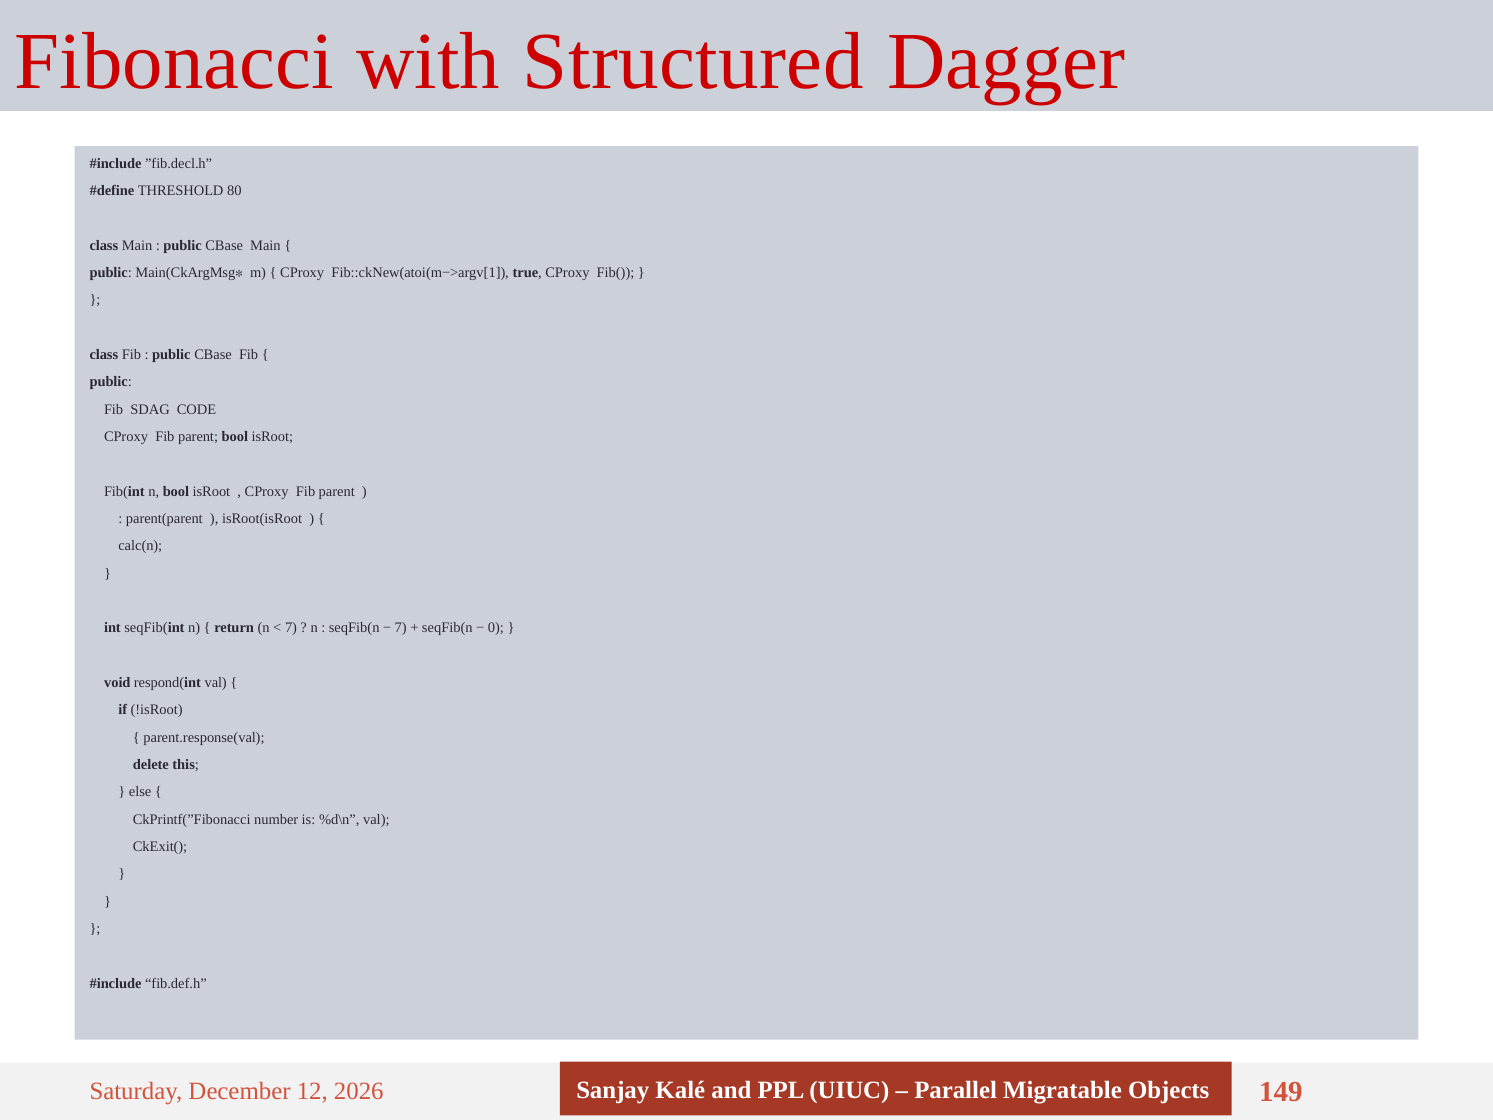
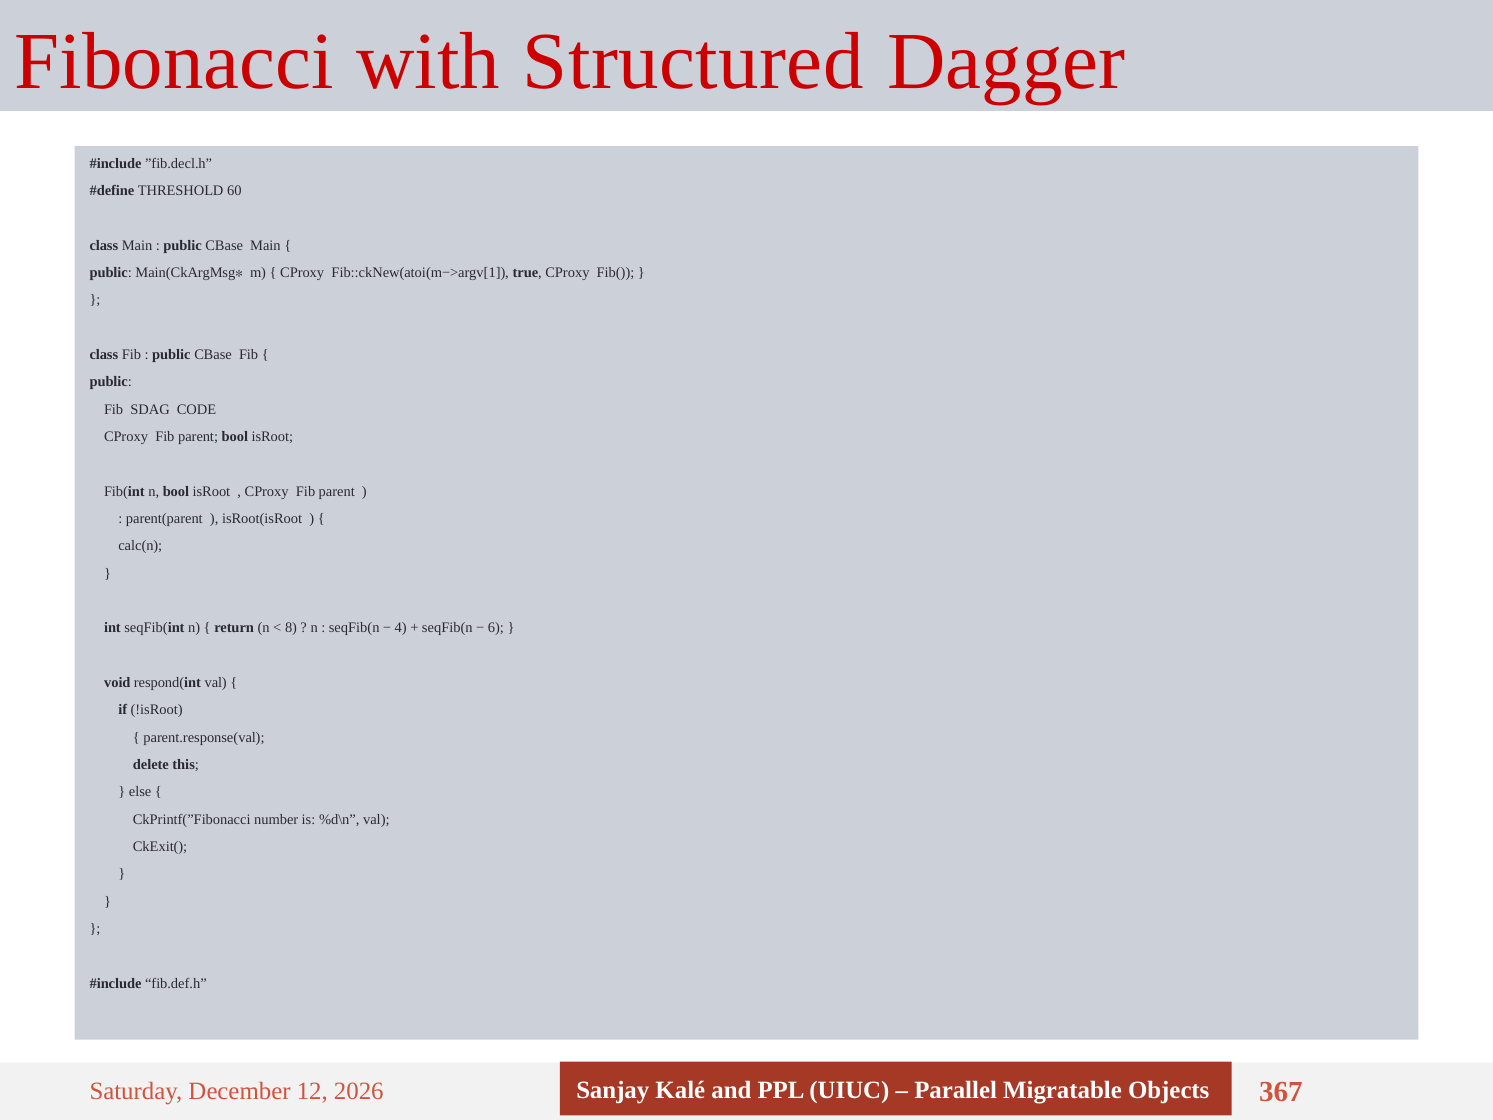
80: 80 -> 60 (234, 191)
7: 7 -> 8 (291, 628)
7: 7 -> 4 (401, 628)
0: 0 -> 6 (496, 628)
149: 149 -> 367 (1281, 1091)
